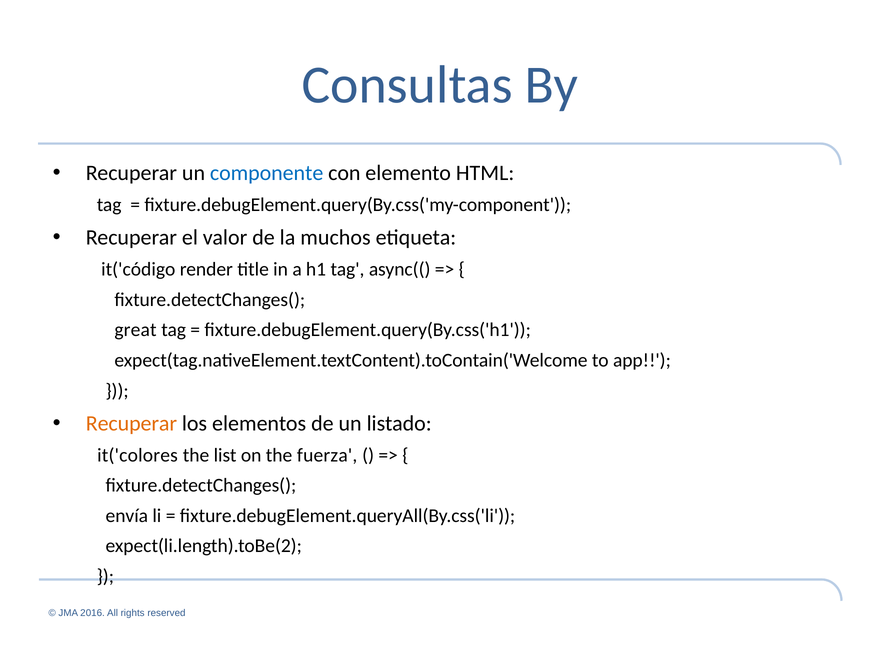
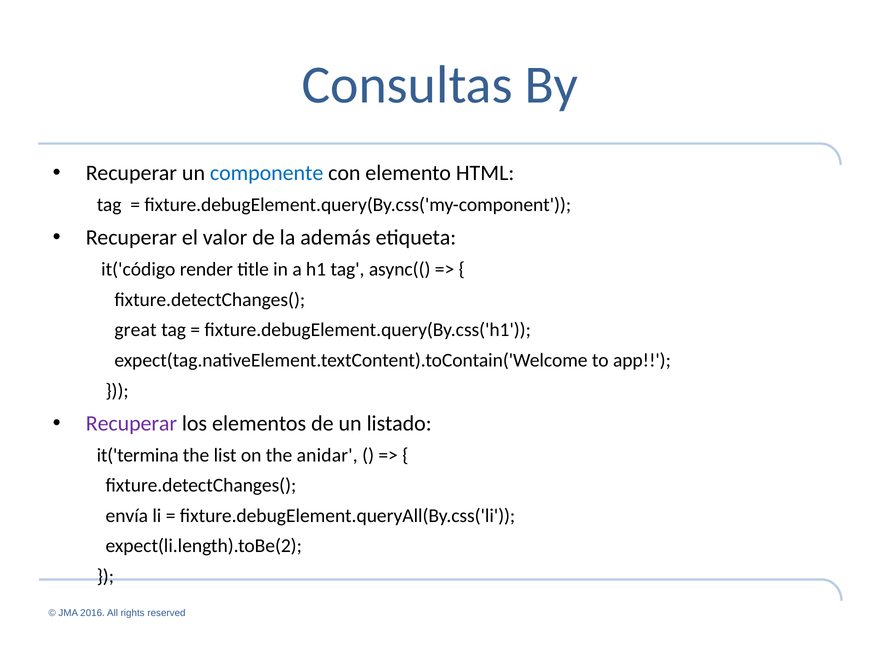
muchos: muchos -> además (335, 238)
Recuperar colour: orange -> purple (131, 423)
it('colores: it('colores -> it('termina (138, 455)
fuerza: fuerza -> anidar (327, 455)
